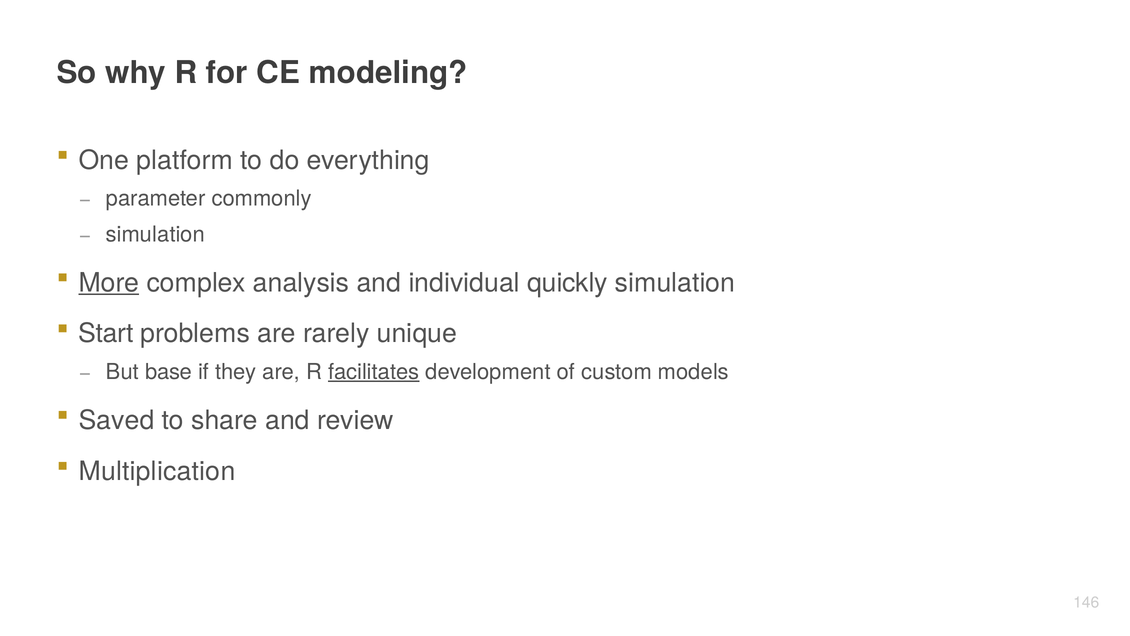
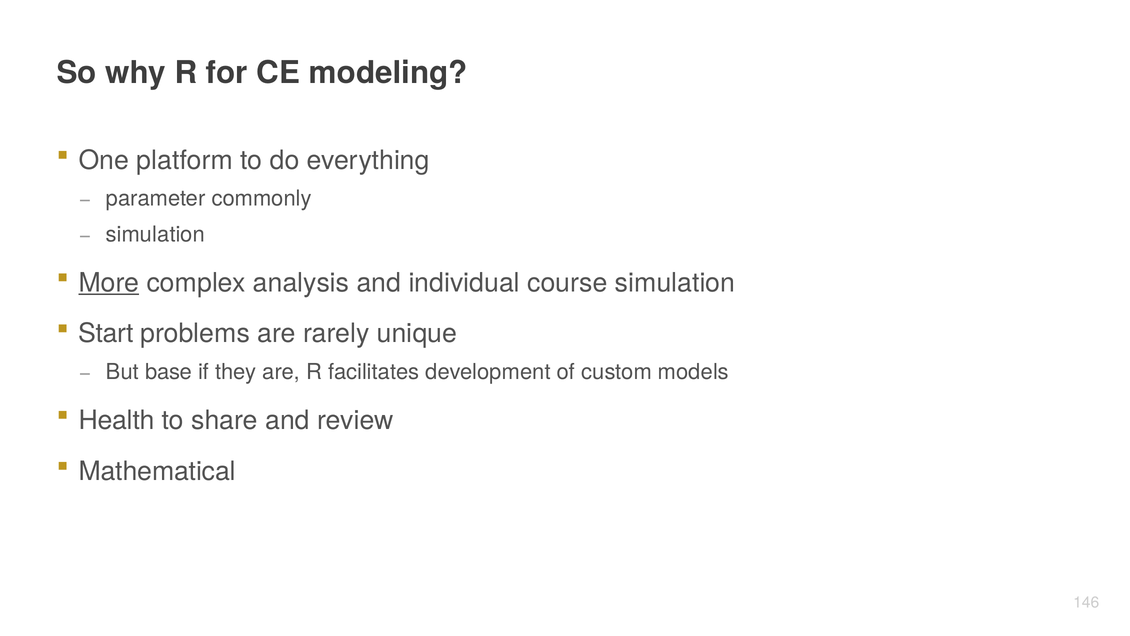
quickly: quickly -> course (567, 283)
facilitates underline: present -> none (374, 372)
Saved: Saved -> Health (117, 420)
Multiplication: Multiplication -> Mathematical (157, 471)
